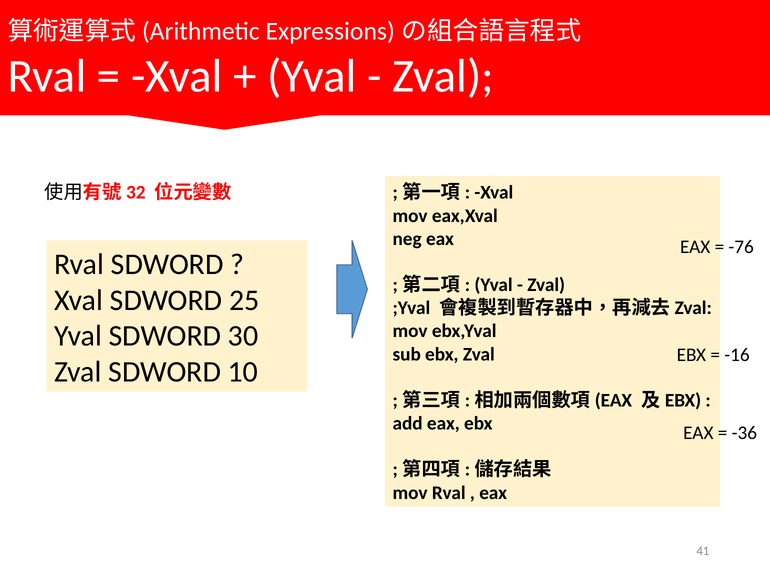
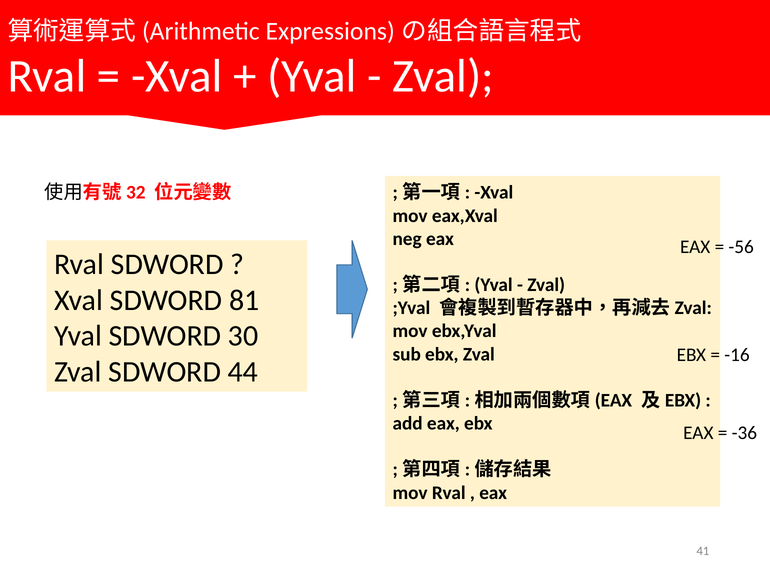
-76: -76 -> -56 (741, 247)
25: 25 -> 81 (244, 300)
10: 10 -> 44 (243, 372)
